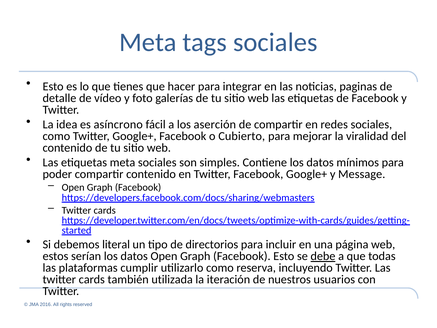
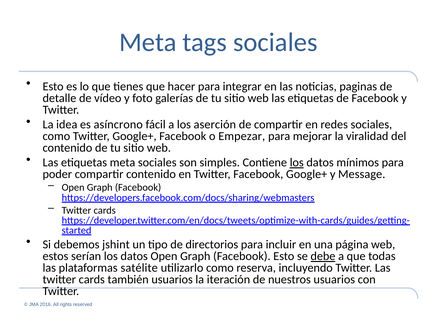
Cubierto: Cubierto -> Empezar (242, 136)
los underline: none -> present (297, 162)
literal: literal -> jshint (116, 244)
cumplir: cumplir -> satélite (139, 268)
también utilizada: utilizada -> usuarios (172, 279)
